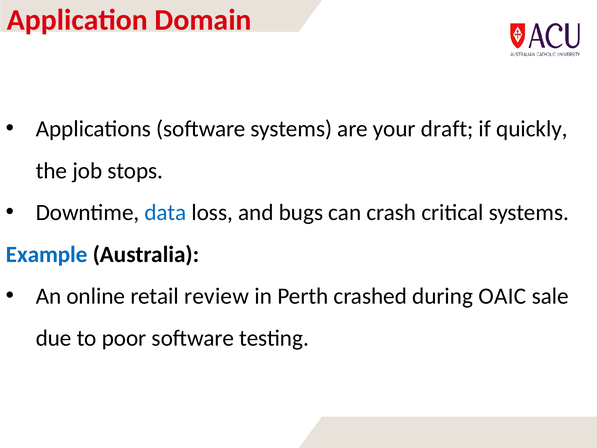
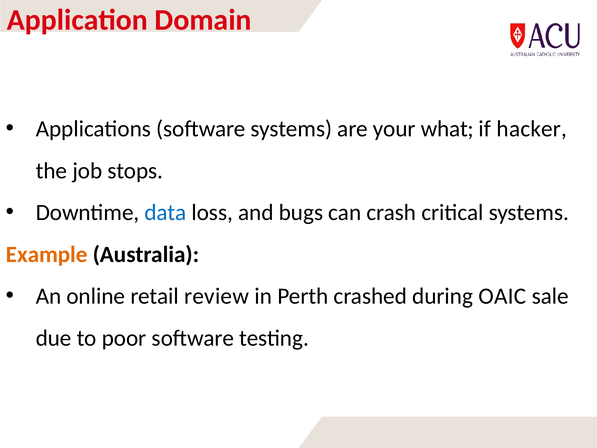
draft: draft -> what (447, 129)
quickly: quickly -> hacker (532, 129)
Example colour: blue -> orange (47, 254)
